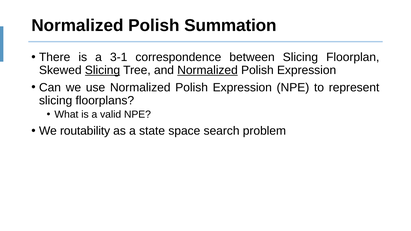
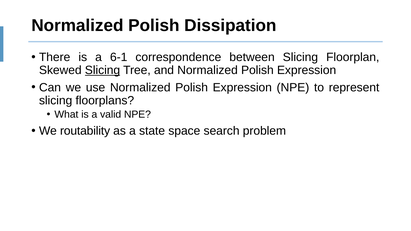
Summation: Summation -> Dissipation (230, 26)
3-1: 3-1 -> 6-1 (119, 57)
Normalized underline: present -> none (208, 70)
